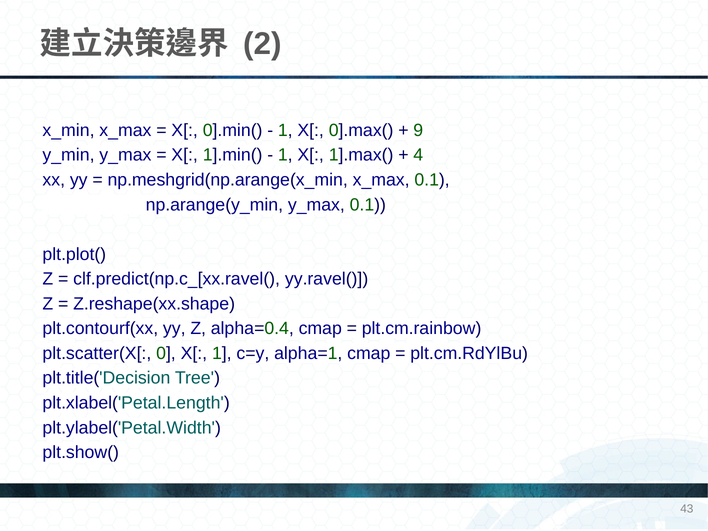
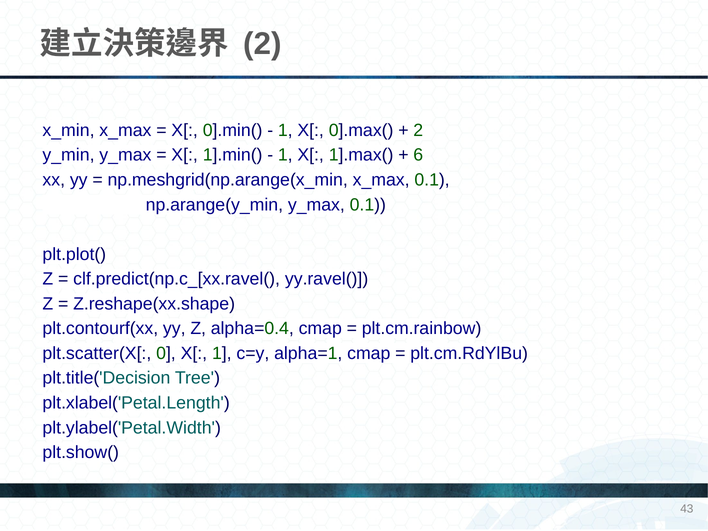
9: 9 -> 2 (418, 130)
4: 4 -> 6 (418, 155)
